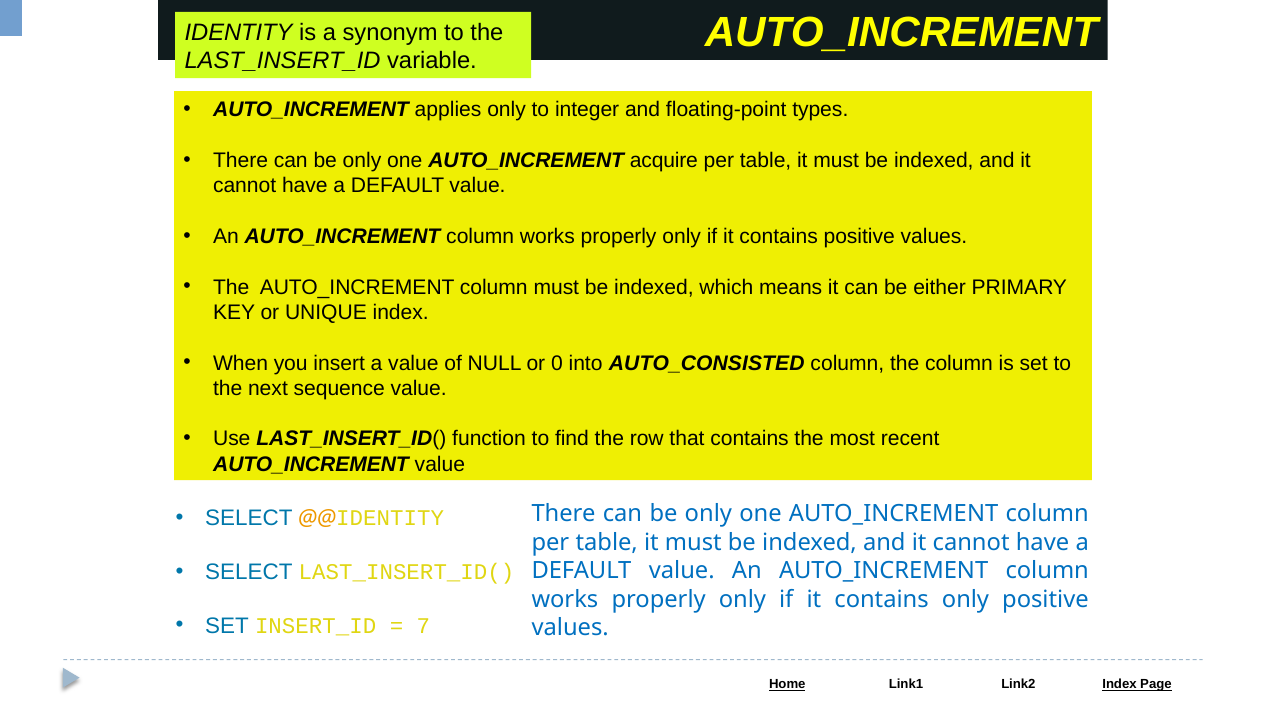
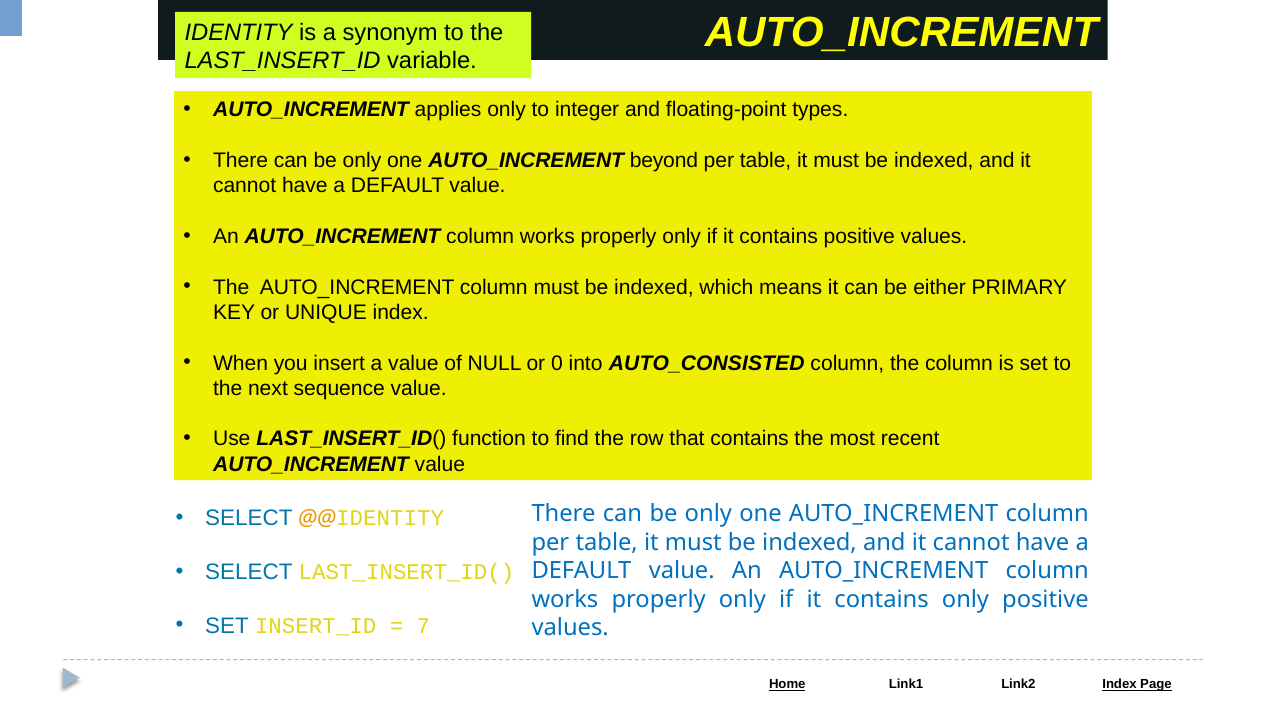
acquire: acquire -> beyond (664, 161)
